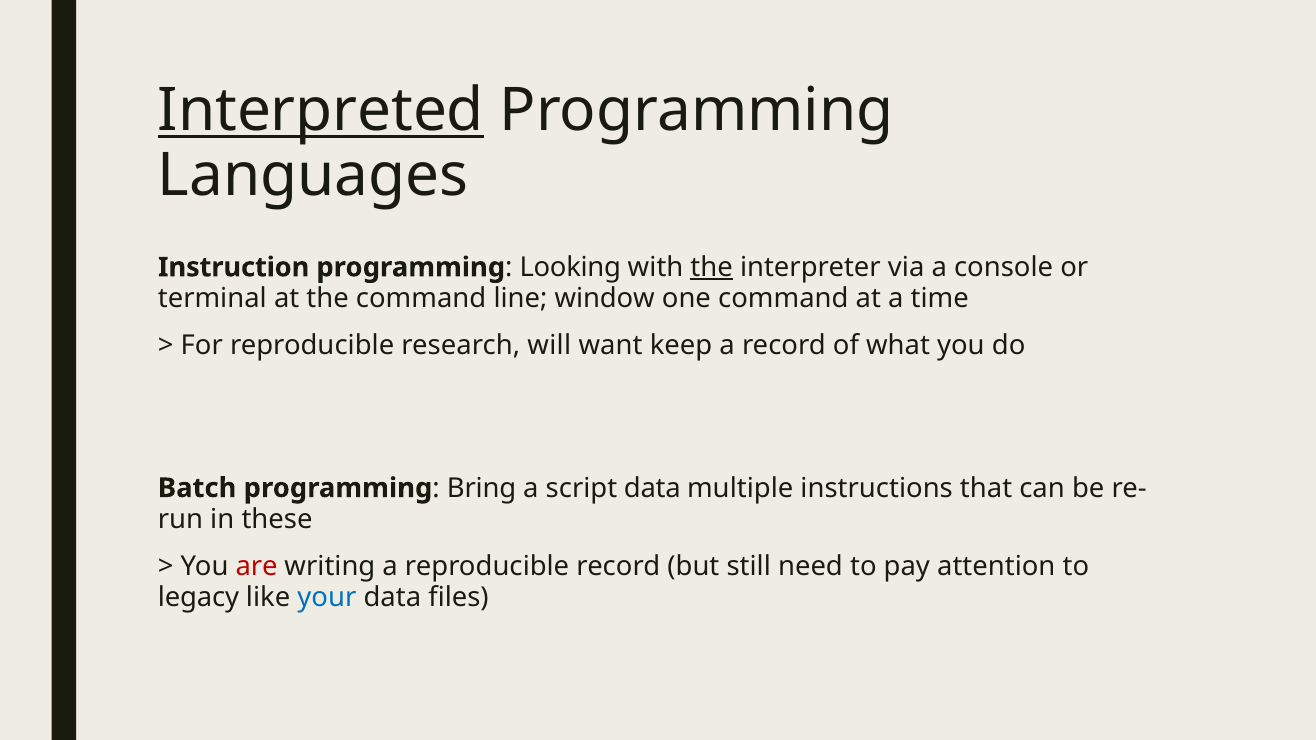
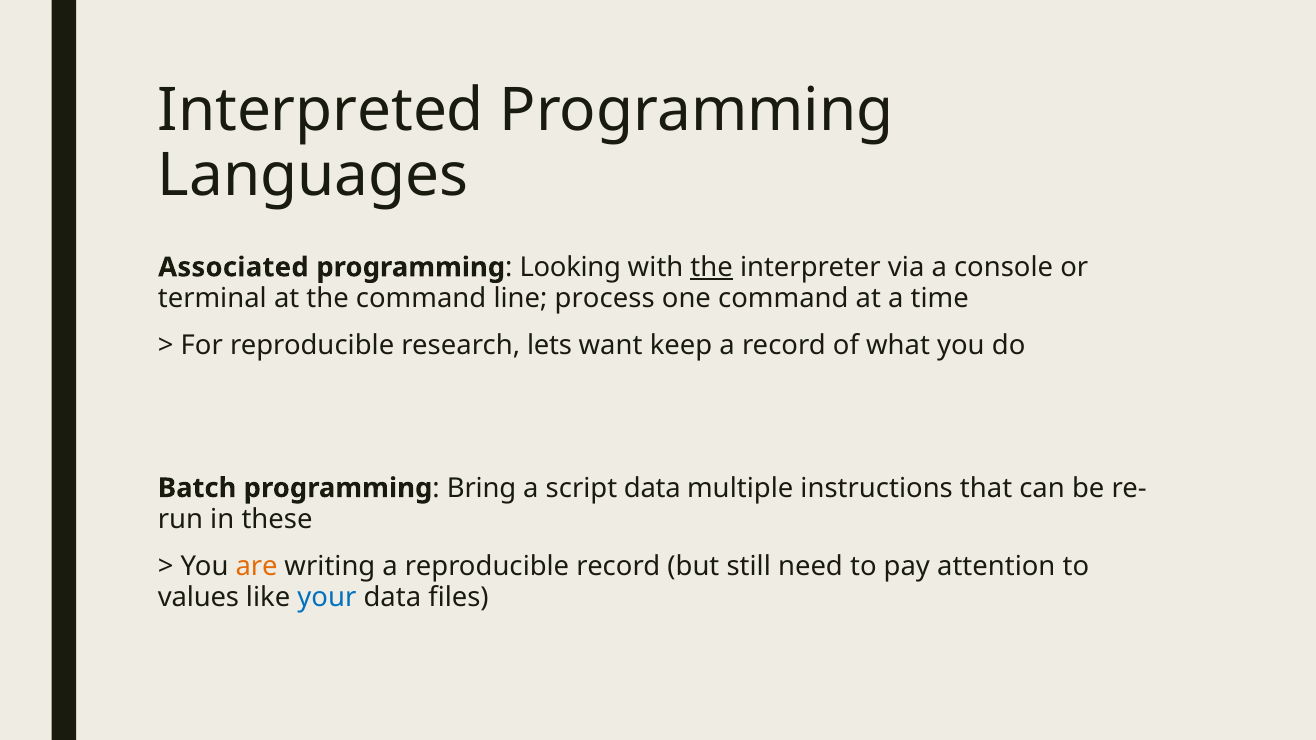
Interpreted underline: present -> none (321, 111)
Instruction: Instruction -> Associated (233, 267)
window: window -> process (605, 298)
will: will -> lets (550, 346)
are colour: red -> orange (257, 567)
legacy: legacy -> values (198, 598)
